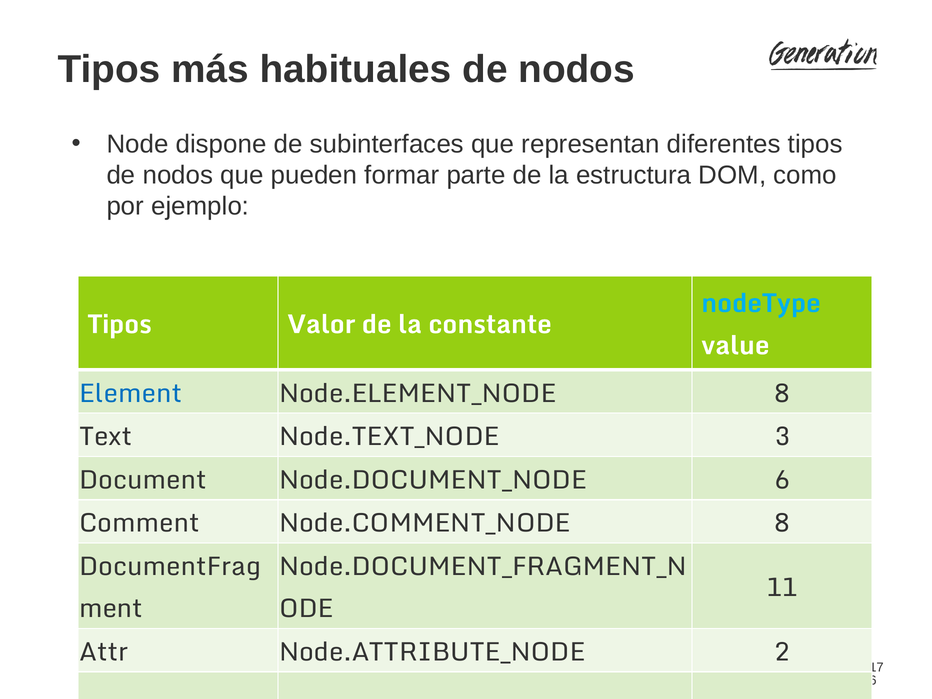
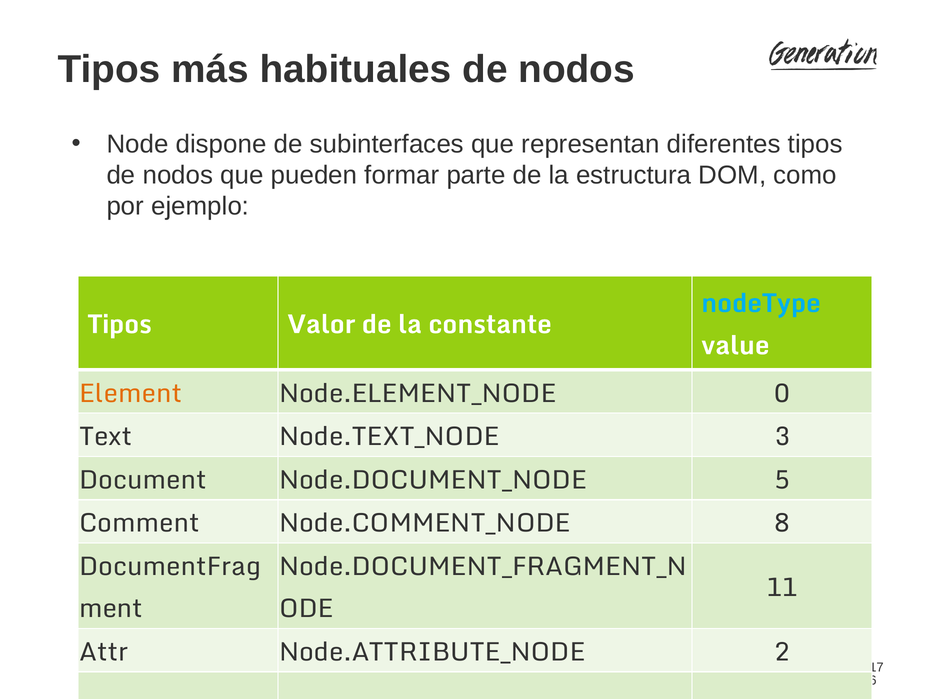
Element colour: blue -> orange (131, 394)
8: 8 -> 0 (782, 394)
6: 6 -> 5 (782, 480)
